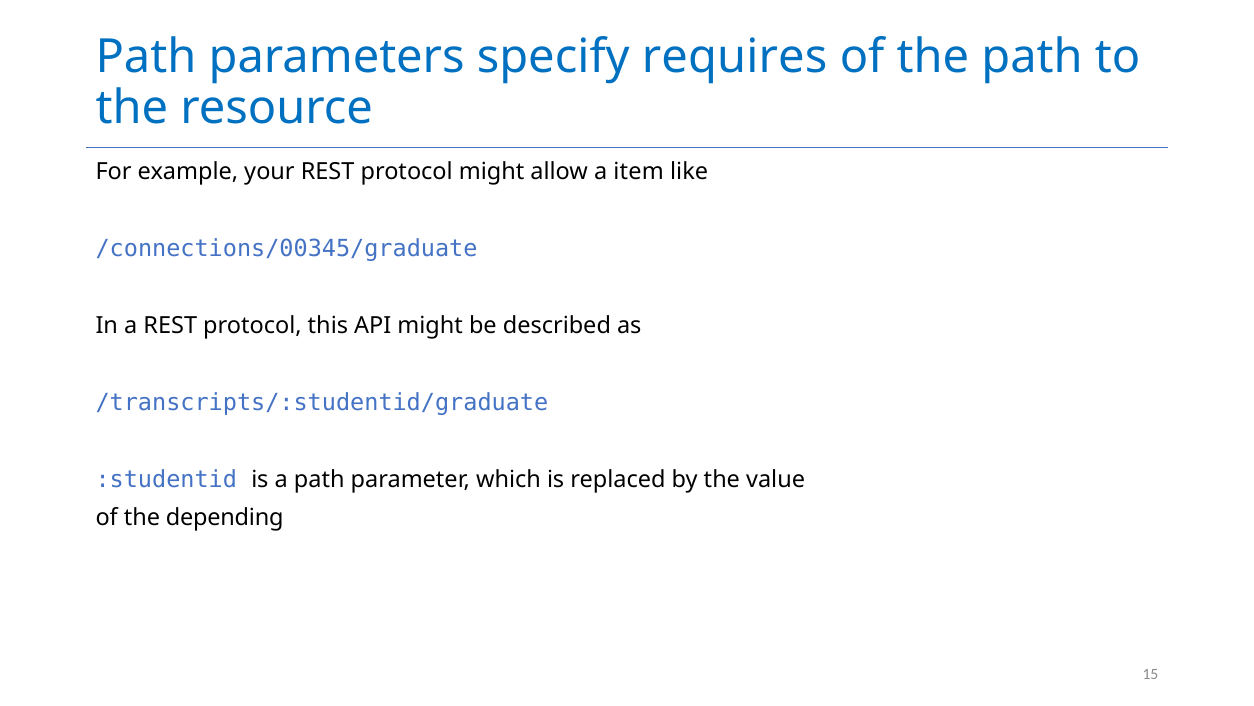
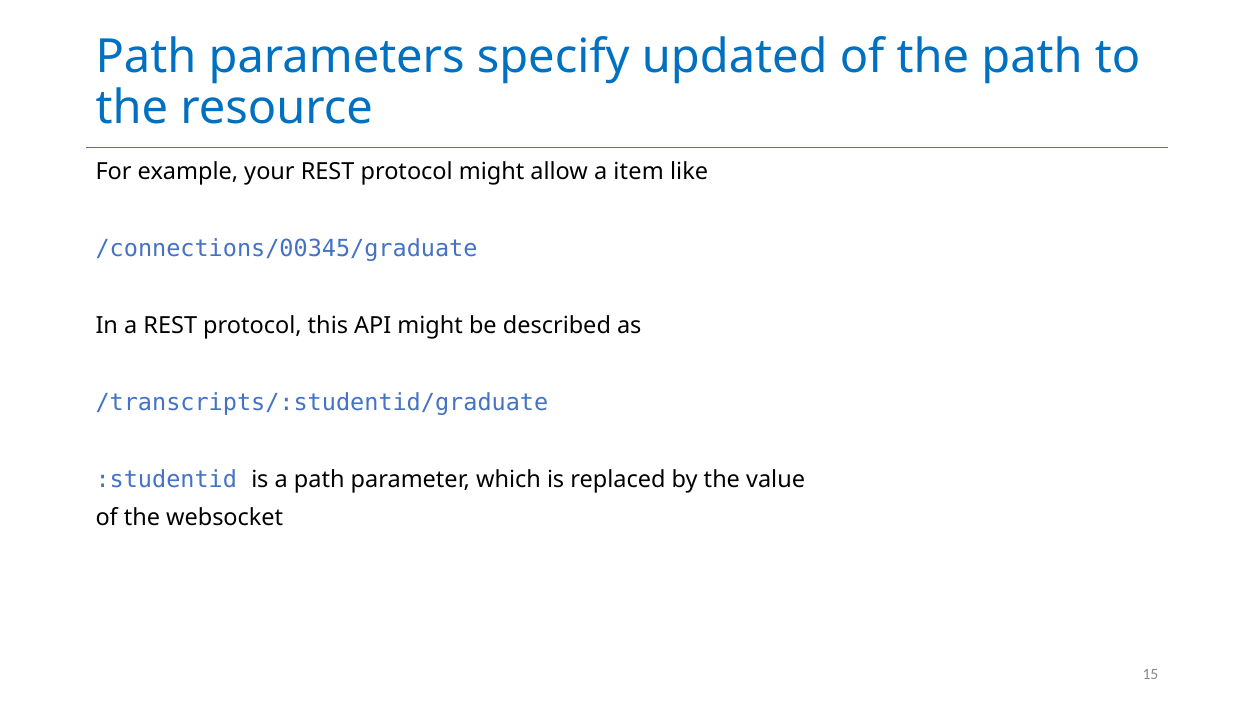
requires: requires -> updated (735, 57)
depending: depending -> websocket (225, 518)
